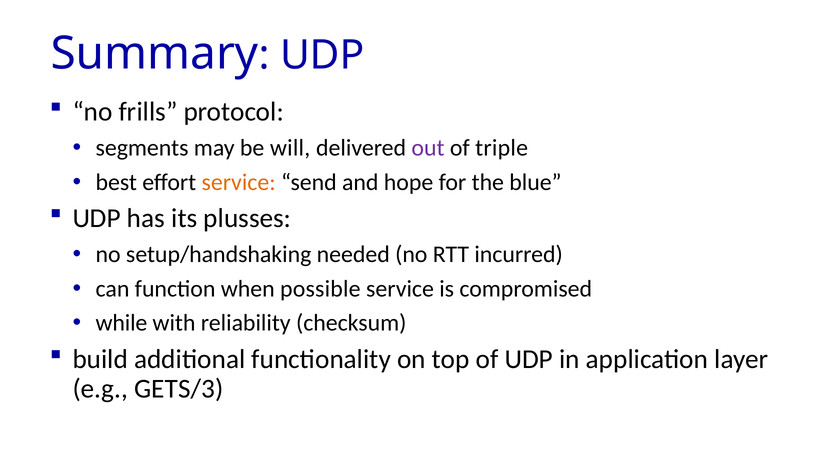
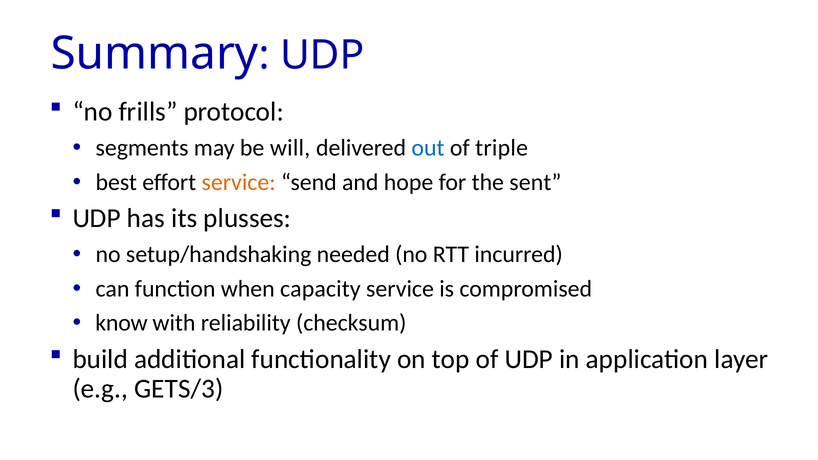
out colour: purple -> blue (428, 148)
blue: blue -> sent (535, 182)
possible: possible -> capacity (320, 289)
while: while -> know (122, 323)
